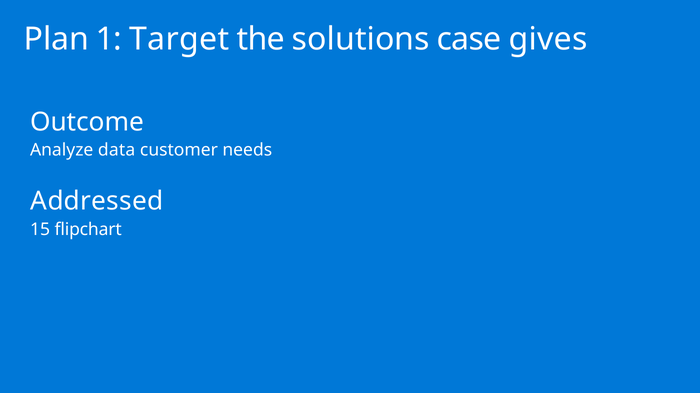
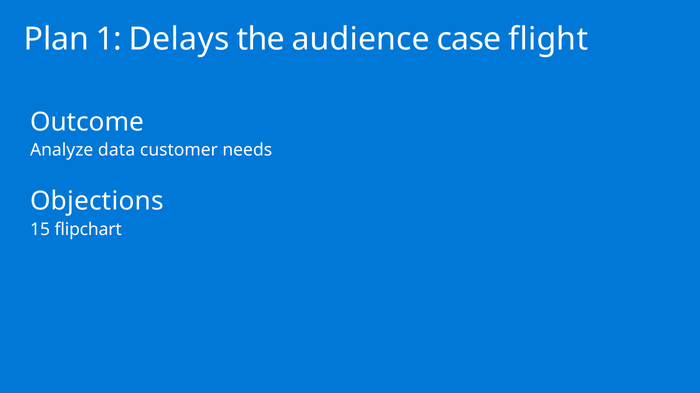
Target: Target -> Delays (179, 39)
solutions: solutions -> audience (361, 39)
gives: gives -> flight (548, 39)
Addressed: Addressed -> Objections (97, 202)
